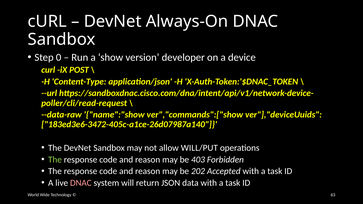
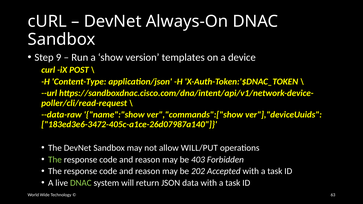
0: 0 -> 9 (59, 57)
developer: developer -> templates (183, 57)
DNAC colour: pink -> light green (81, 183)
